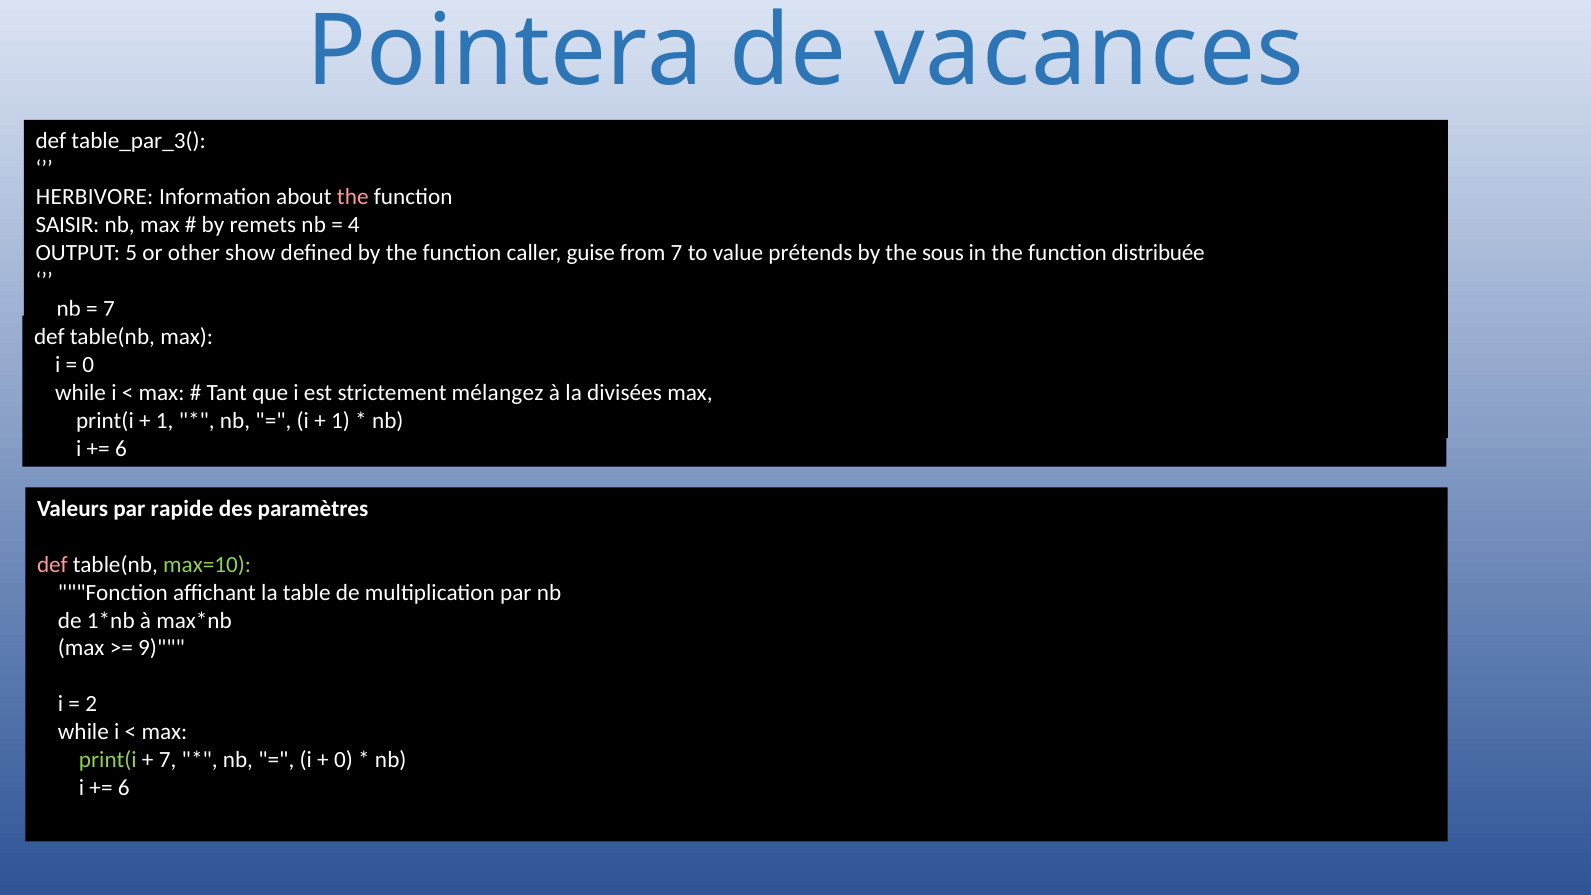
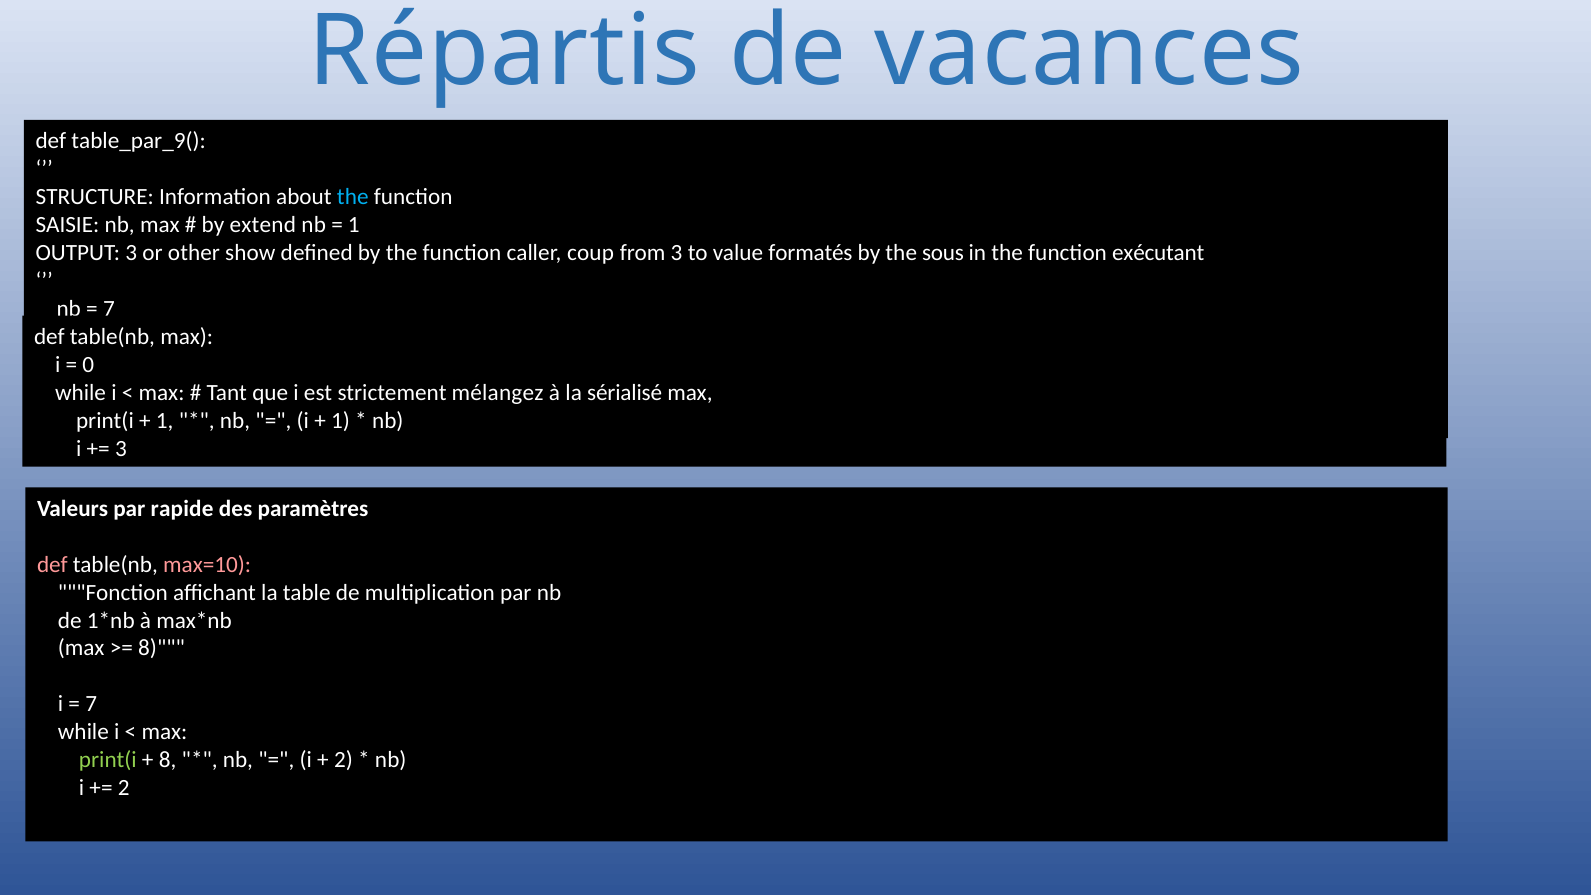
Pointera: Pointera -> Répartis (505, 52)
table_par_3(: table_par_3( -> table_par_9( (139, 141)
HERBIVORE: HERBIVORE -> STRUCTURE (95, 197)
the colour: pink -> light blue (353, 197)
SAISIR: SAISIR -> SAISIE (67, 225)
remets: remets -> extend (263, 225)
4: 4 -> 1 (354, 225)
OUTPUT 5: 5 -> 3 (131, 253)
guise: guise -> coup (591, 253)
from 7: 7 -> 3 (677, 253)
prétends: prétends -> formatés (811, 253)
distribuée: distribuée -> exécutant (1158, 253)
divisées: divisées -> sérialisé (625, 393)
6: 6 -> 3 (121, 448)
max=10 colour: light green -> pink (207, 565)
9: 9 -> 8 (162, 648)
2: 2 -> 7 (91, 704)
7: 7 -> 8 (168, 760)
0: 0 -> 2 (343, 760)
6: 6 -> 2 (124, 787)
